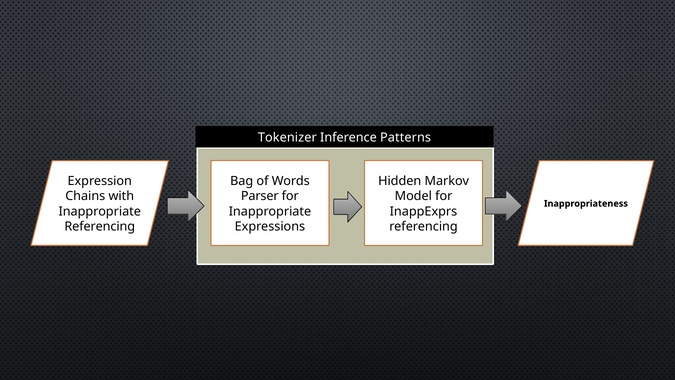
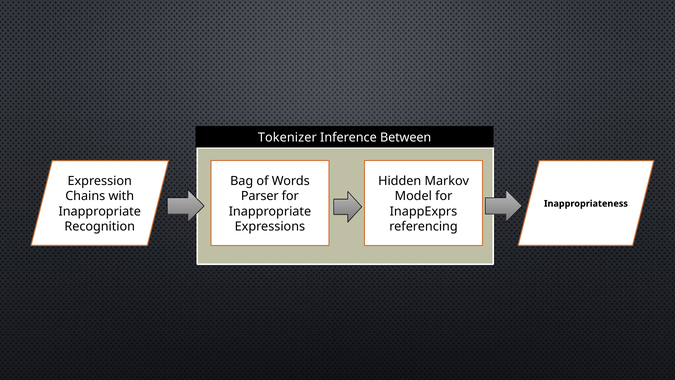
Patterns: Patterns -> Between (406, 138)
Referencing: Referencing -> Recognition (100, 227)
